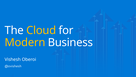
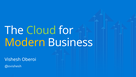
Cloud colour: yellow -> light green (41, 30)
